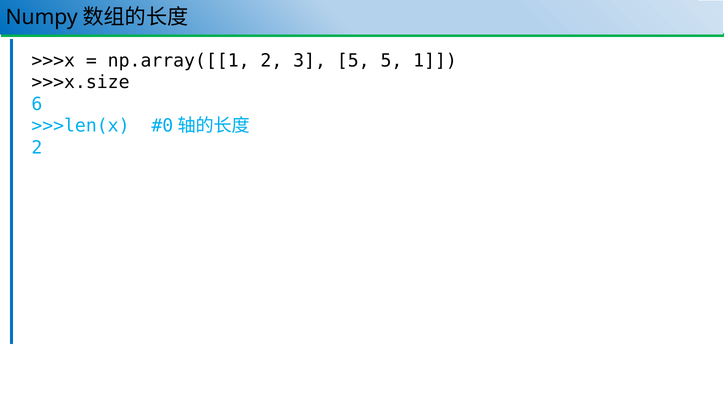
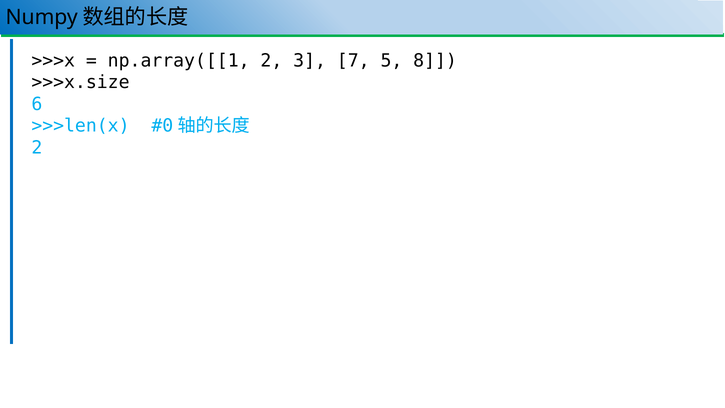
3 5: 5 -> 7 (353, 61)
1: 1 -> 8 (435, 61)
